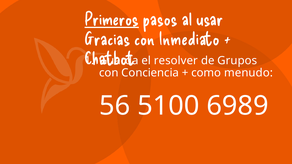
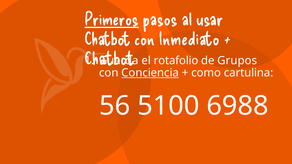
Gracias: Gracias -> Chatbot (107, 39)
resolver: resolver -> rotafolio (176, 61)
Conciencia underline: none -> present (150, 73)
menudo: menudo -> cartulina (249, 73)
6989: 6989 -> 6988 (238, 106)
